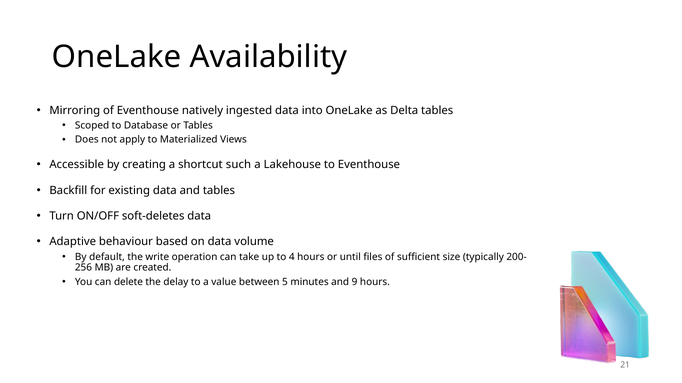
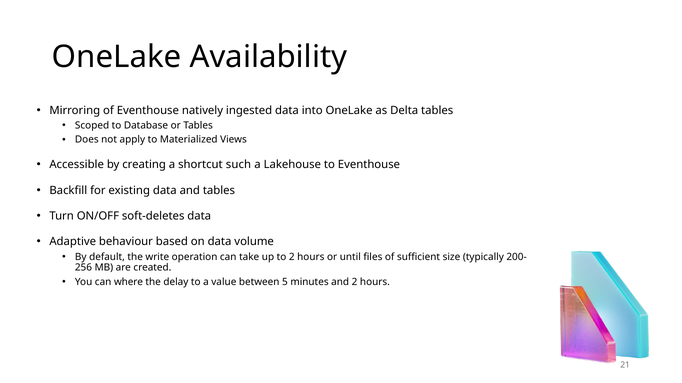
to 4: 4 -> 2 (292, 257)
delete: delete -> where (128, 282)
and 9: 9 -> 2 (355, 282)
